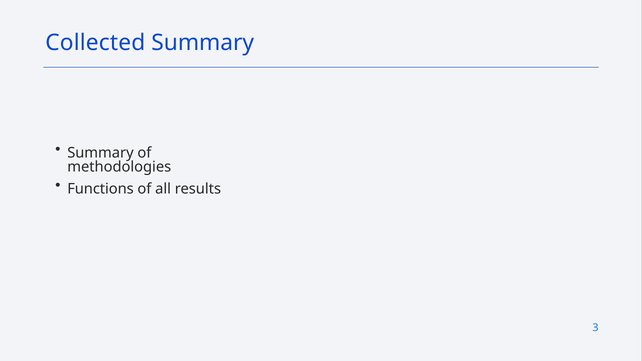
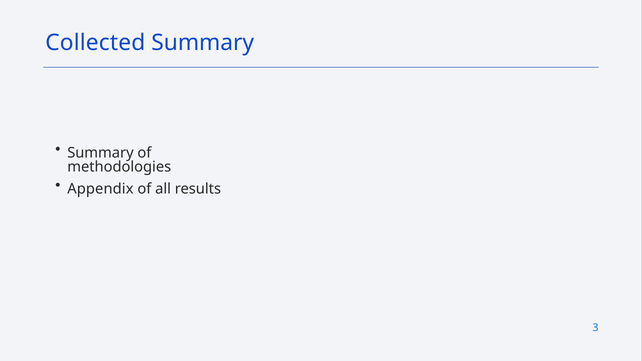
Functions: Functions -> Appendix (100, 189)
